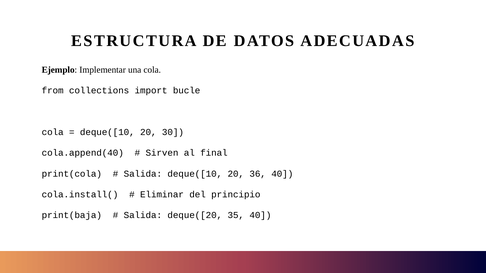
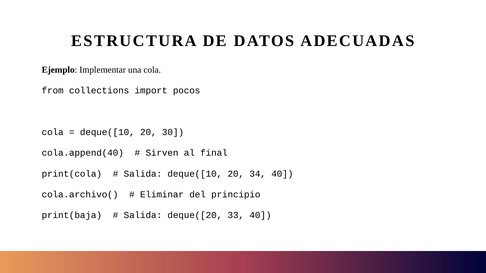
bucle: bucle -> pocos (187, 91)
36: 36 -> 34 (258, 174)
cola.install(: cola.install( -> cola.archivo( (80, 195)
35: 35 -> 33 (236, 216)
